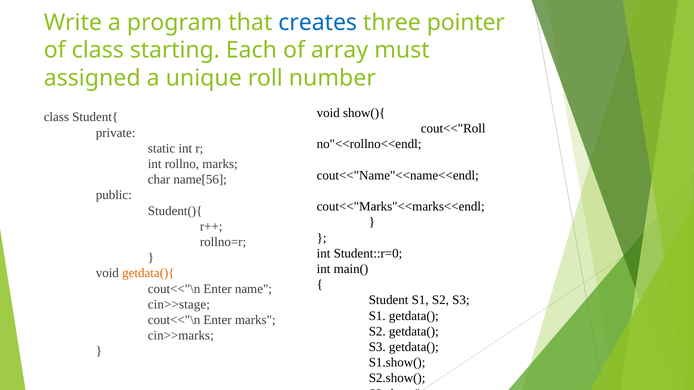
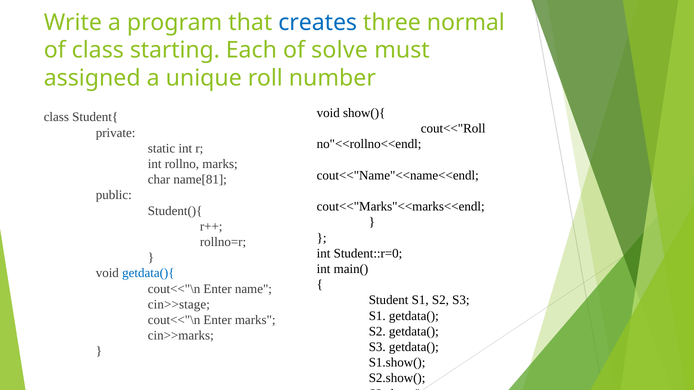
pointer: pointer -> normal (466, 22)
array: array -> solve (340, 50)
name[56: name[56 -> name[81 (200, 180)
getdata(){ colour: orange -> blue (148, 273)
